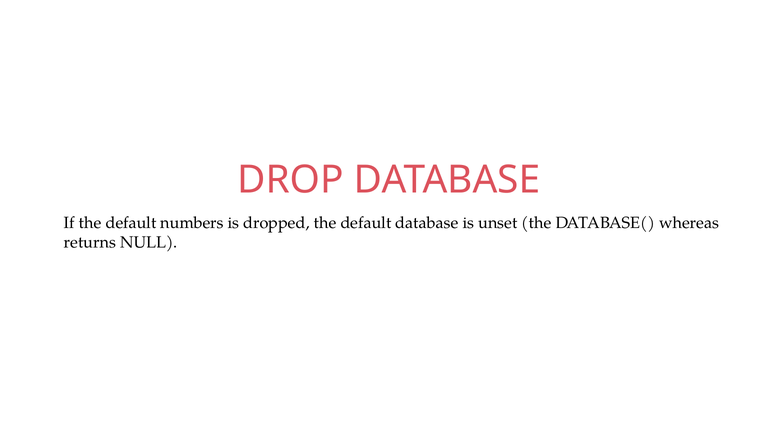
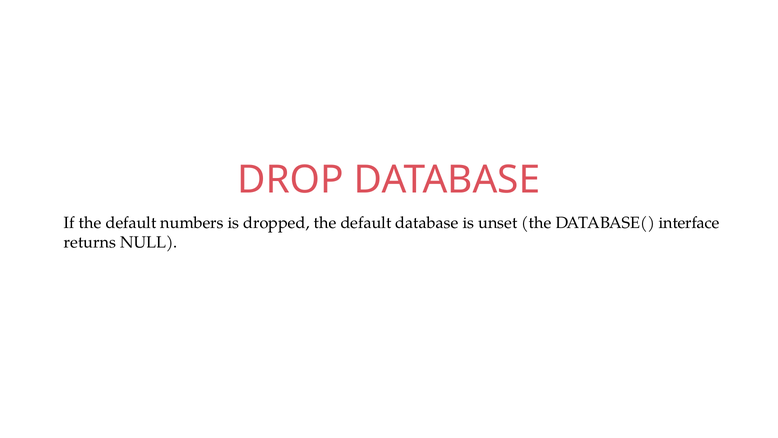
whereas: whereas -> interface (689, 223)
